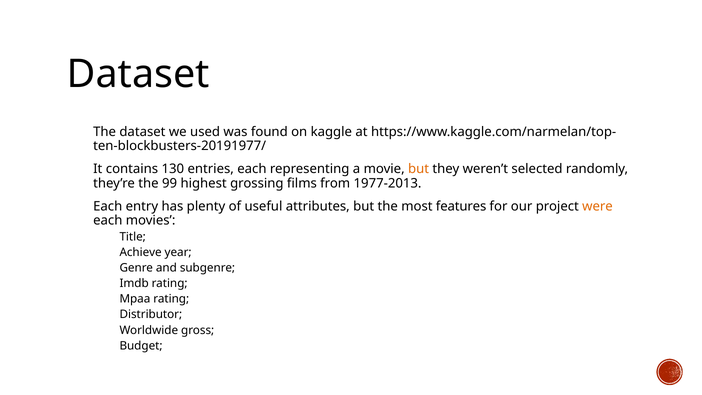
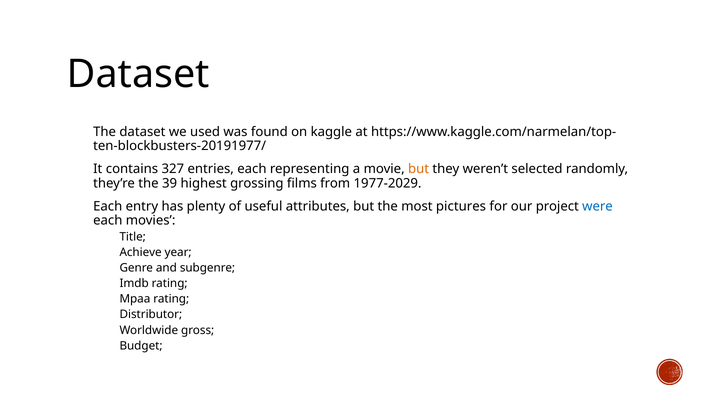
130: 130 -> 327 (173, 169)
99: 99 -> 39 (170, 183)
1977-2013: 1977-2013 -> 1977-2029 (388, 183)
features: features -> pictures (461, 206)
were colour: orange -> blue (597, 206)
